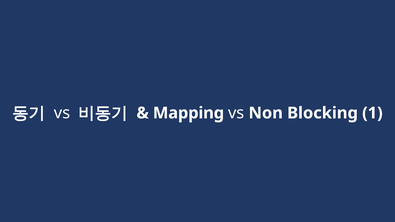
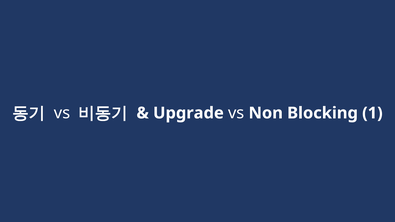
Mapping: Mapping -> Upgrade (188, 113)
